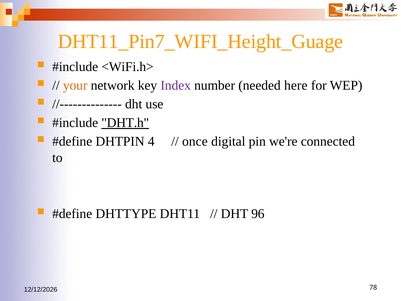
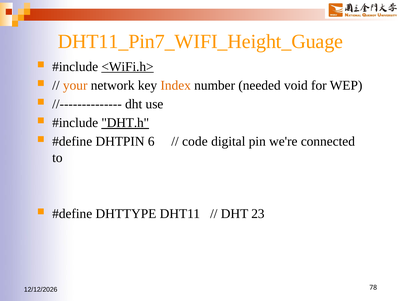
<WiFi.h> underline: none -> present (128, 67)
Index colour: purple -> orange (176, 85)
here: here -> void (296, 85)
4: 4 -> 6 (151, 141)
once: once -> code (195, 141)
96: 96 -> 23 (258, 214)
